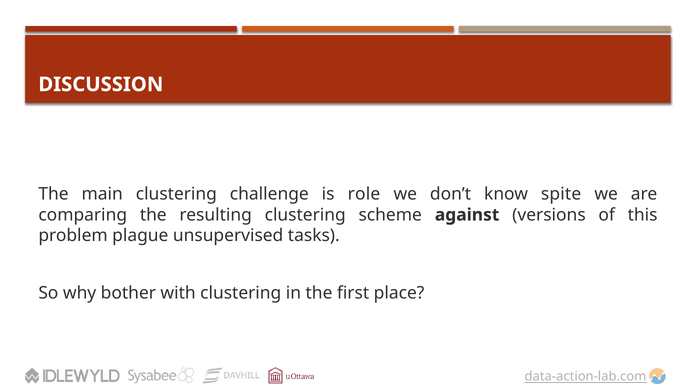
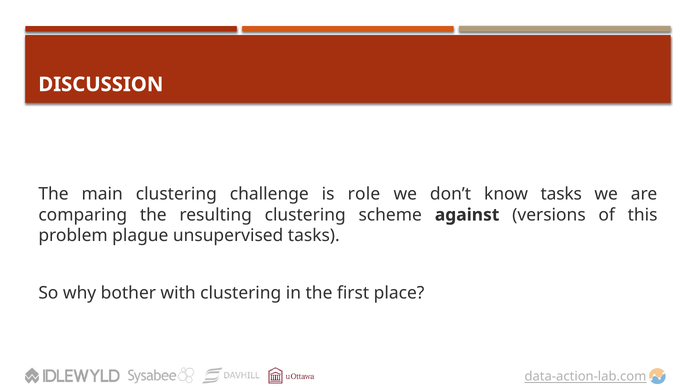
know spite: spite -> tasks (561, 194)
